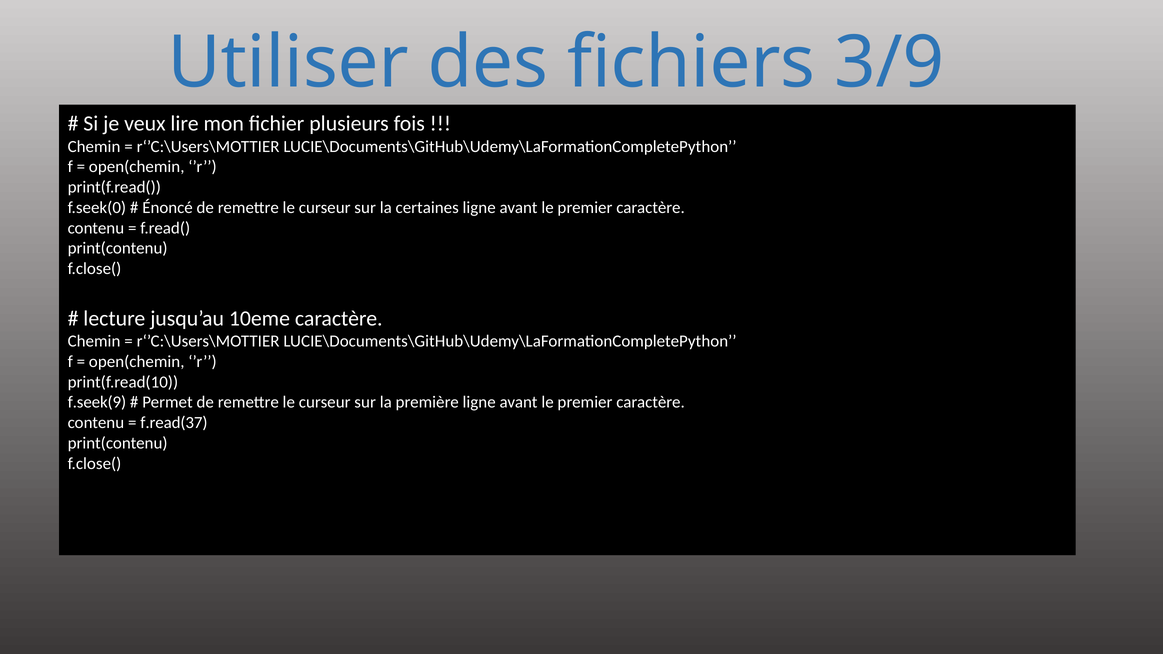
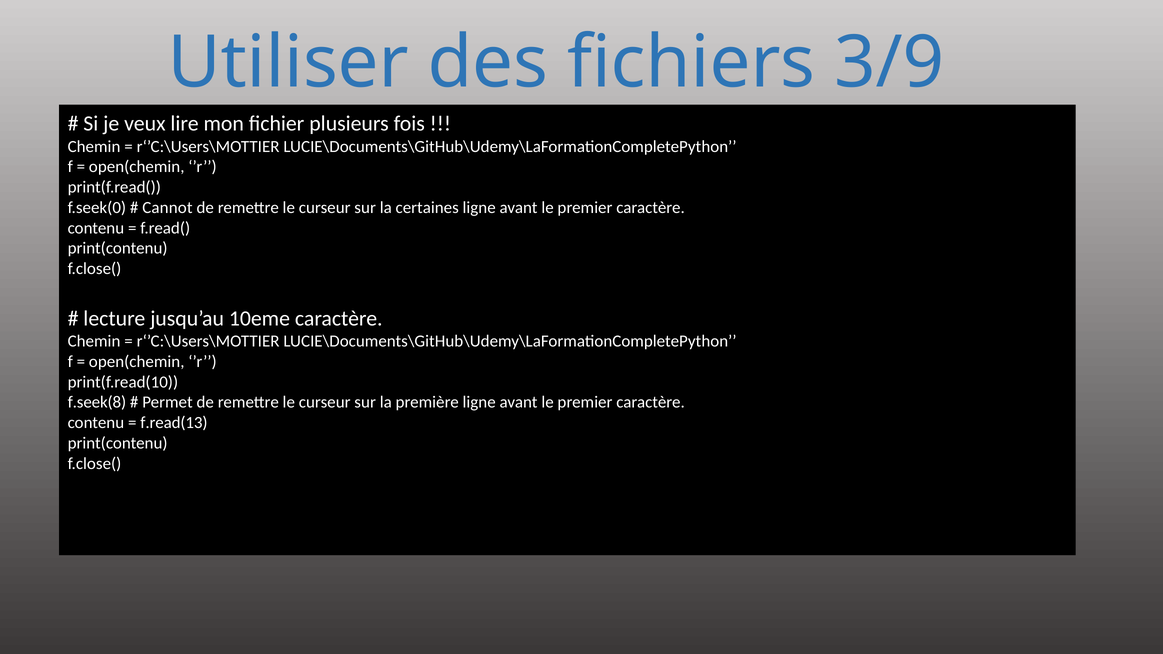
Énoncé: Énoncé -> Cannot (167, 208)
f.seek(9: f.seek(9 -> f.seek(8 (97, 403)
f.read(37: f.read(37 -> f.read(13 (174, 423)
